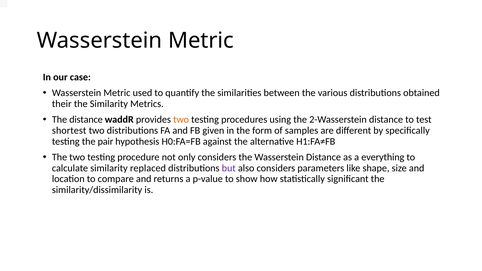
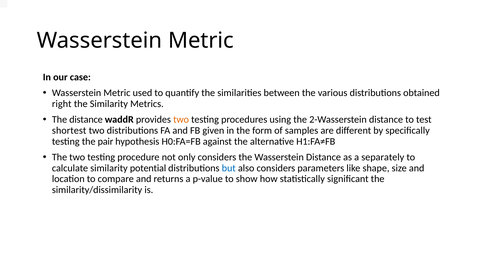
their: their -> right (62, 104)
everything: everything -> separately (383, 157)
replaced: replaced -> potential (148, 168)
but colour: purple -> blue (229, 168)
